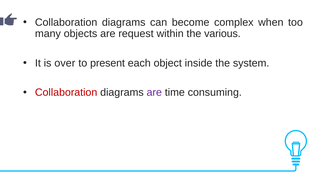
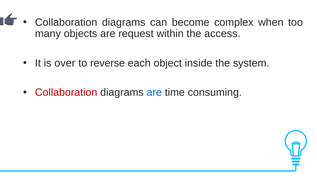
various: various -> access (222, 34)
present: present -> reverse (108, 63)
are colour: purple -> blue (154, 93)
